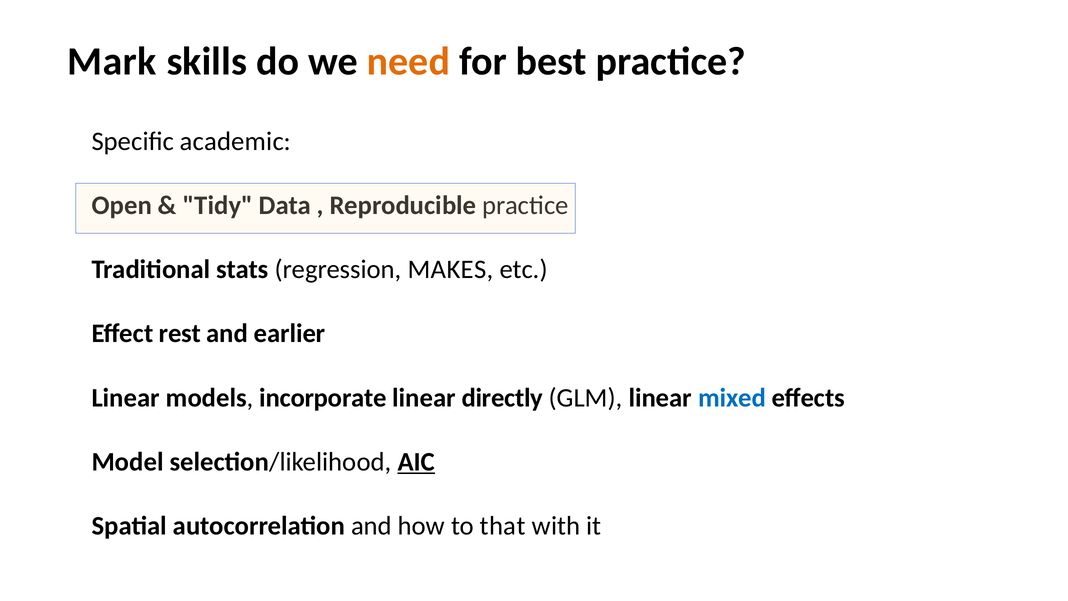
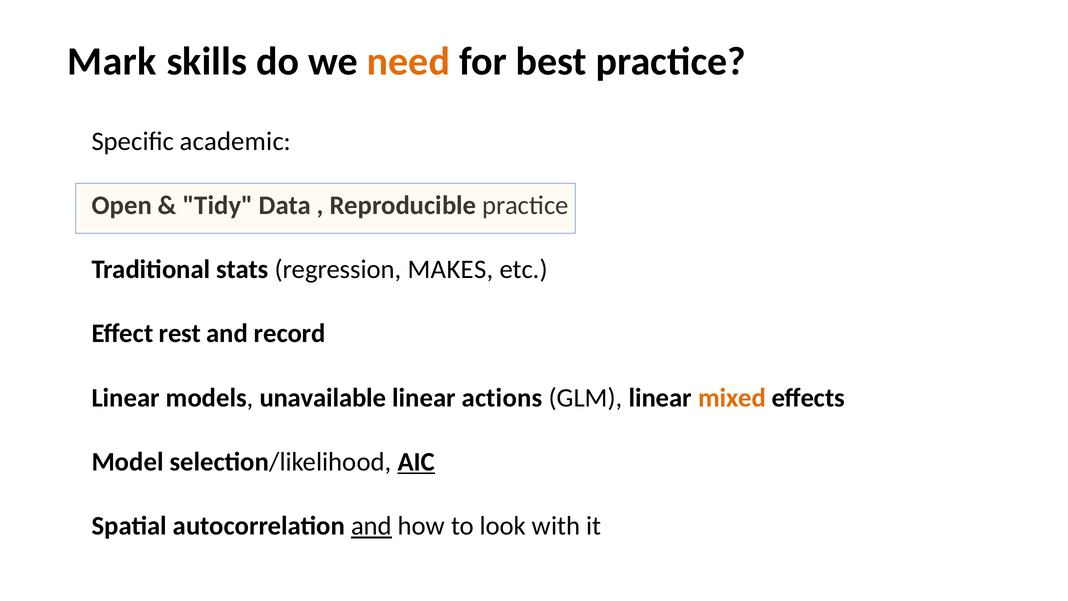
earlier: earlier -> record (290, 334)
incorporate: incorporate -> unavailable (323, 398)
directly: directly -> actions (502, 398)
mixed colour: blue -> orange (732, 398)
and underline: none -> present (371, 526)
that: that -> look (503, 526)
